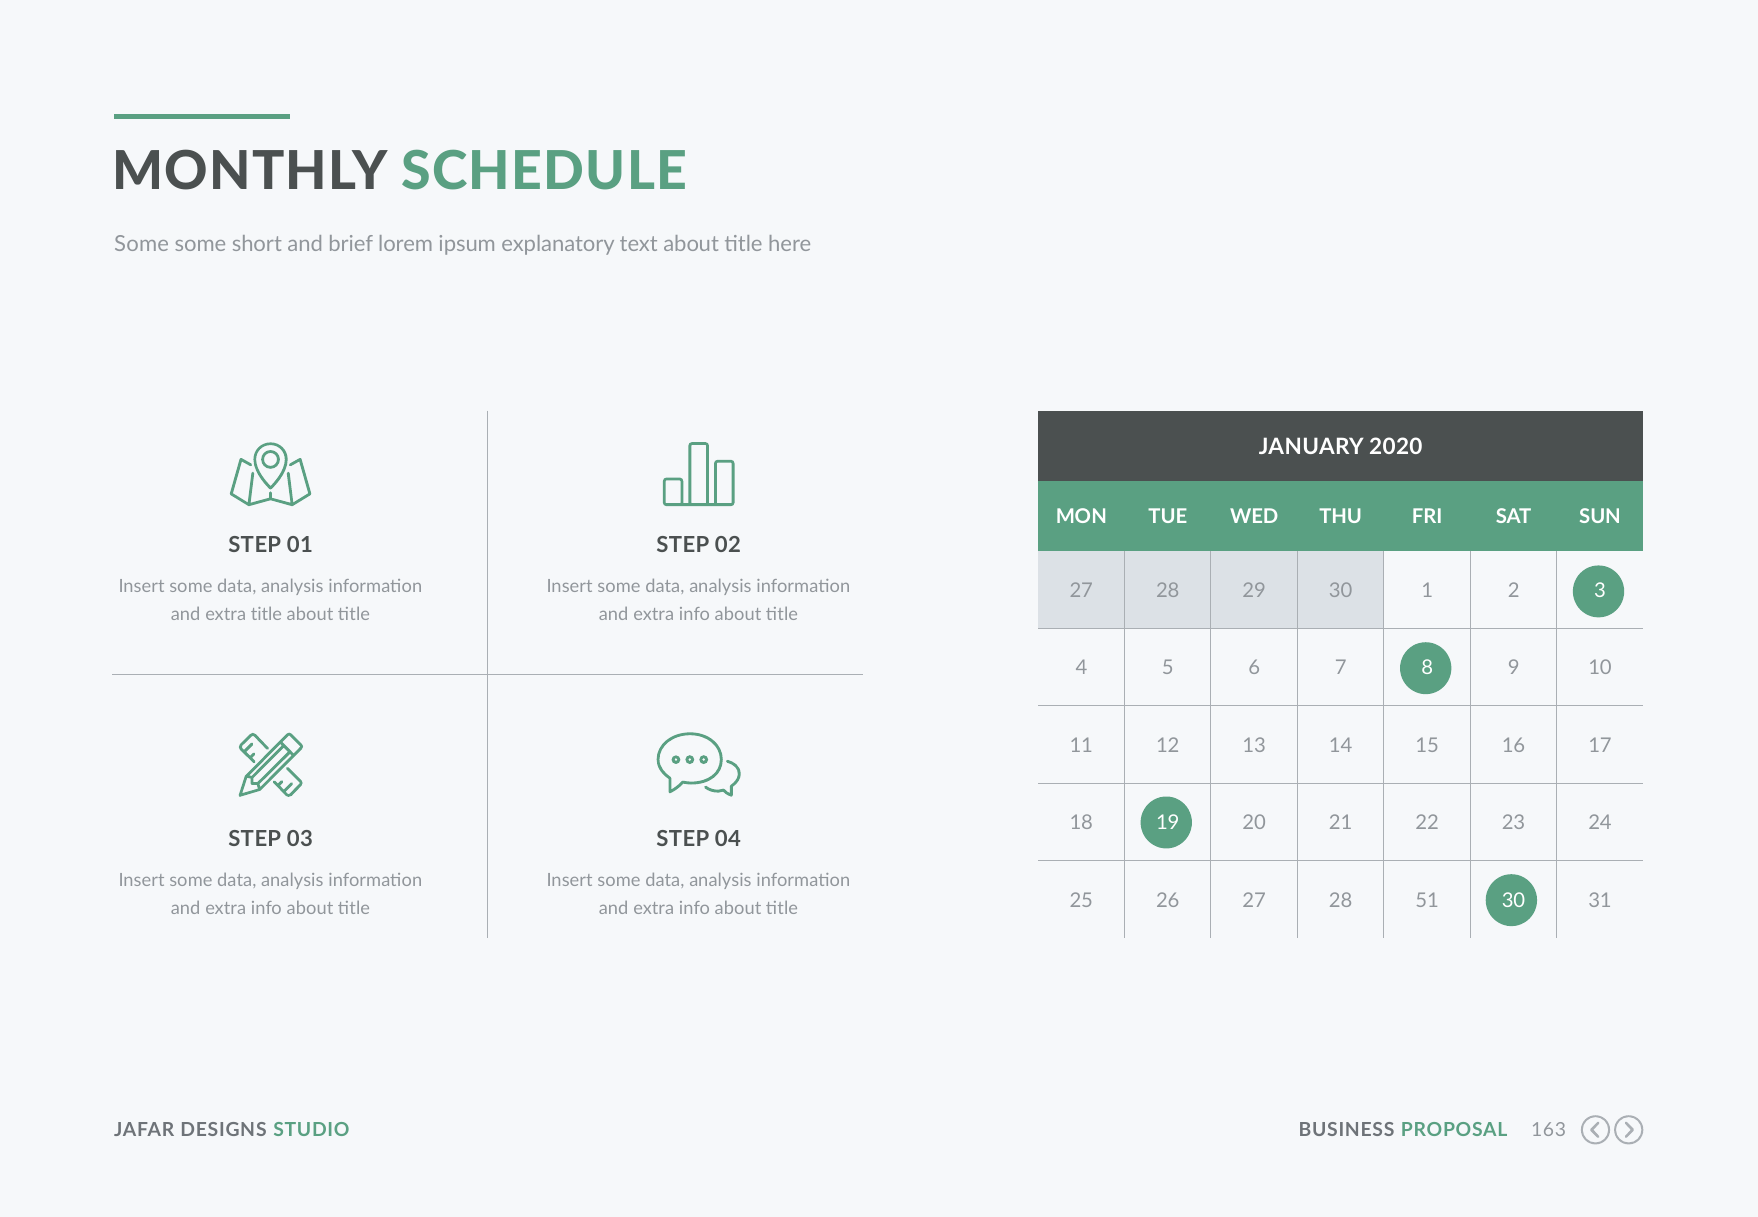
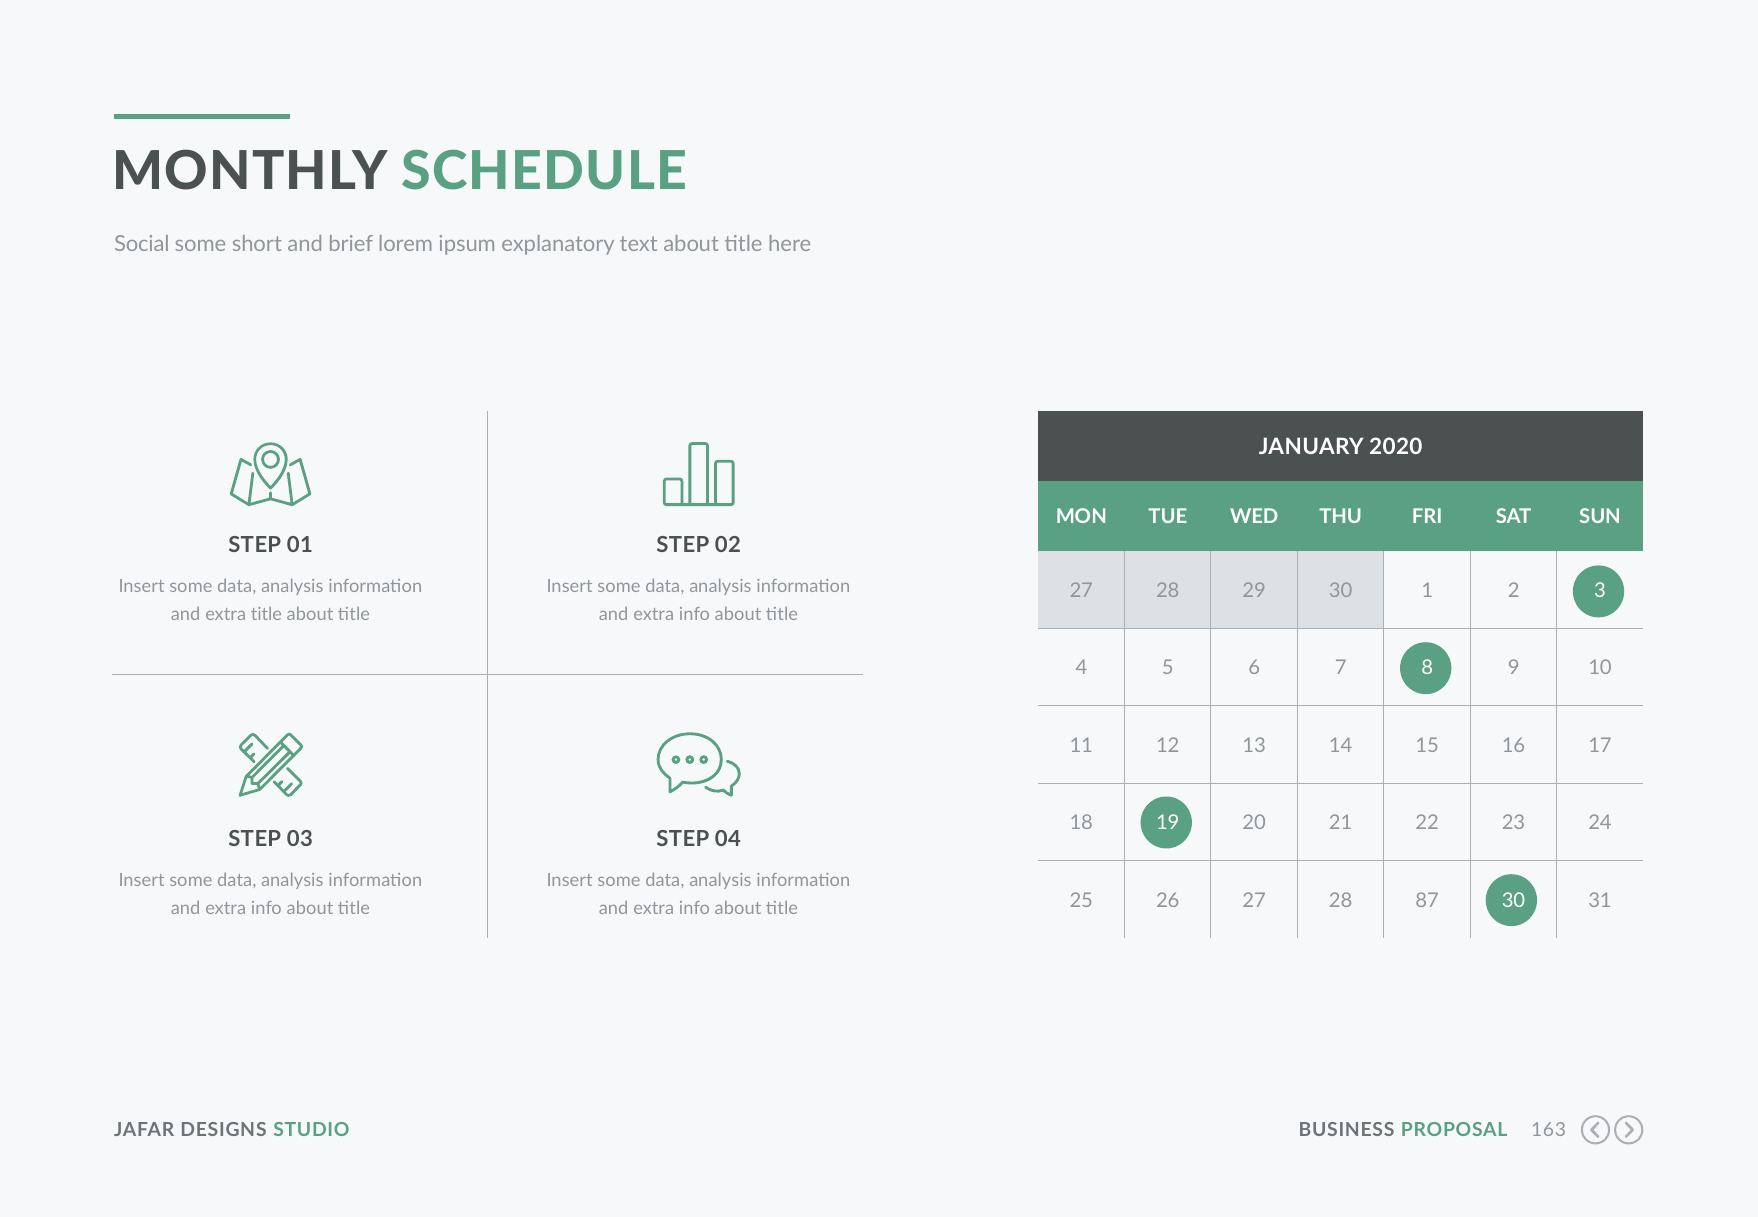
Some: Some -> Social (142, 245)
51: 51 -> 87 (1427, 900)
